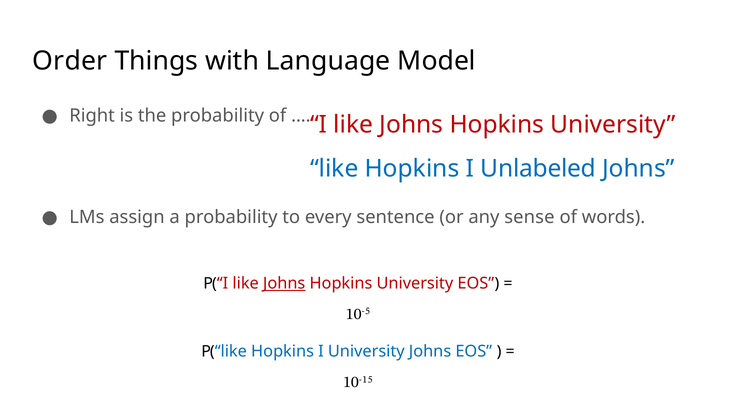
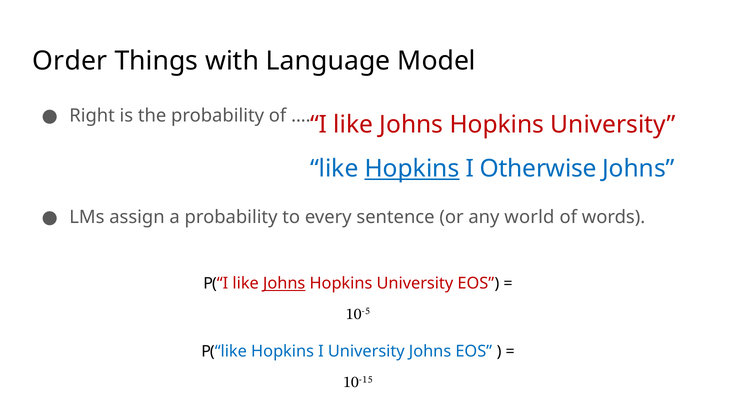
Hopkins underline: none -> present (412, 169)
Unlabeled: Unlabeled -> Otherwise (538, 169)
sense: sense -> world (529, 218)
